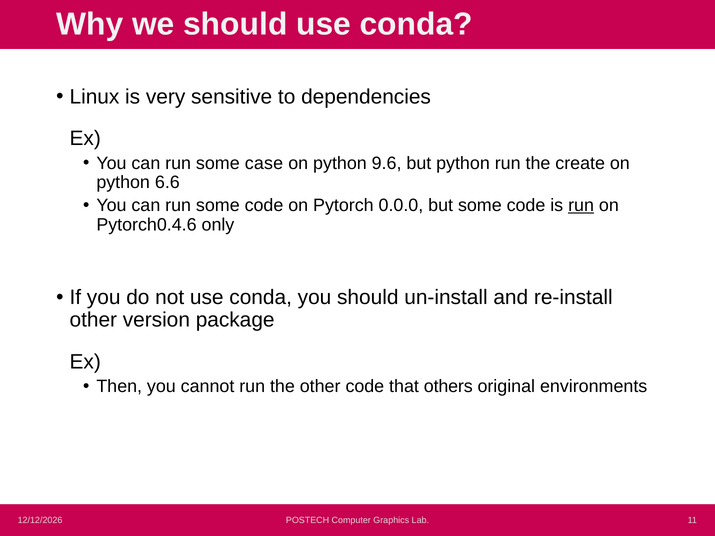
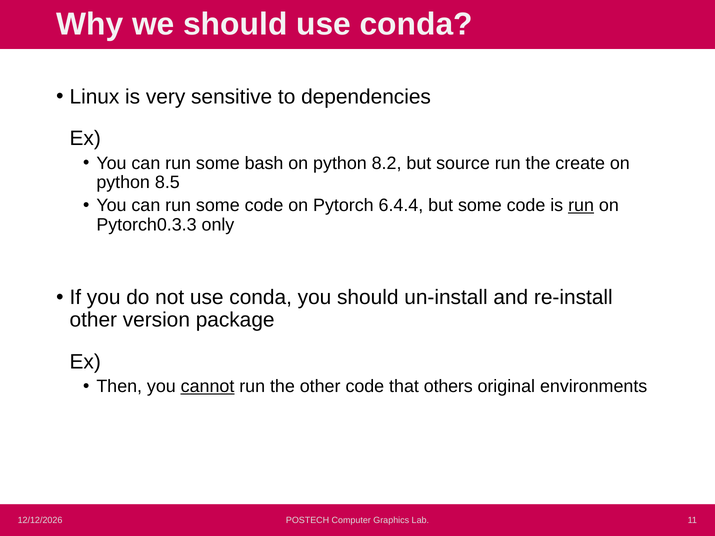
case: case -> bash (264, 163)
9.6: 9.6 -> 8.2 (387, 163)
but python: python -> source (463, 163)
6.6: 6.6 -> 8.5 (167, 183)
0.0.0: 0.0.0 -> 6.4.4 (401, 206)
Pytorch0.4.6: Pytorch0.4.6 -> Pytorch0.3.3 (147, 225)
cannot underline: none -> present (208, 387)
